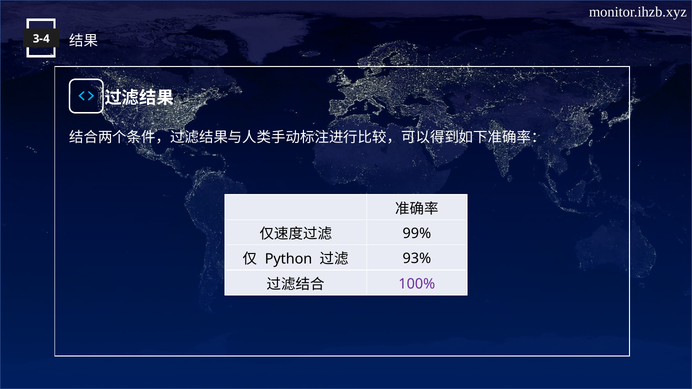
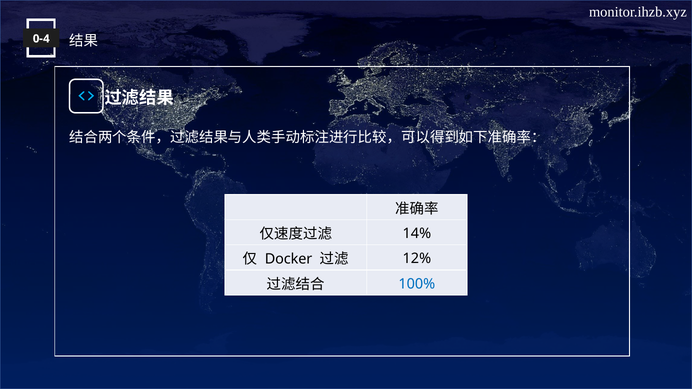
3-4: 3-4 -> 0-4 (41, 39)
99%: 99% -> 14% (417, 234)
Python: Python -> Docker (289, 259)
93%: 93% -> 12% (417, 259)
100% colour: purple -> blue (417, 284)
